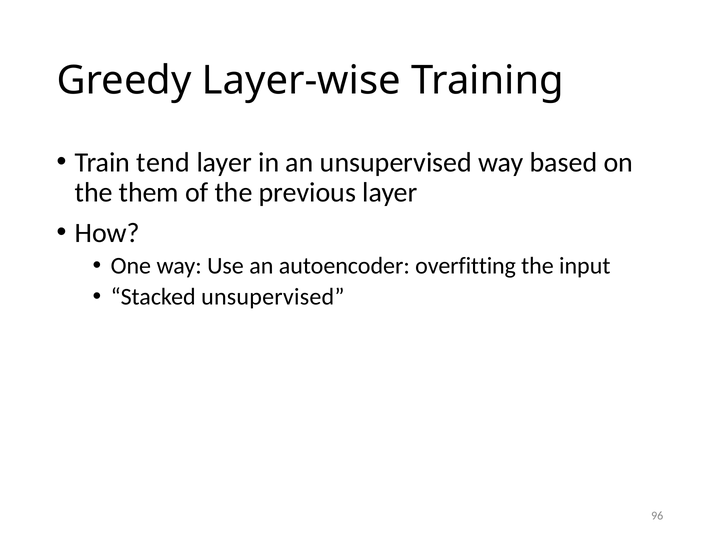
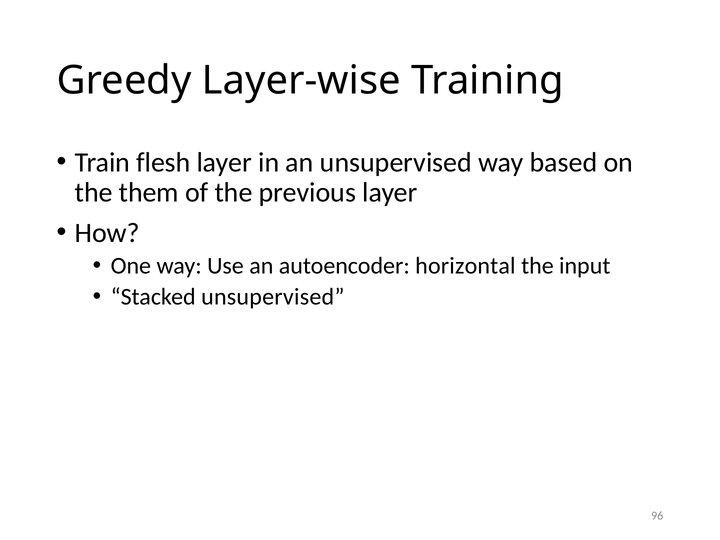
tend: tend -> flesh (163, 162)
overfitting: overfitting -> horizontal (465, 266)
